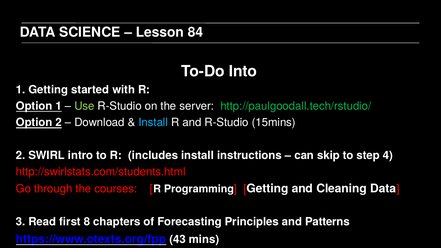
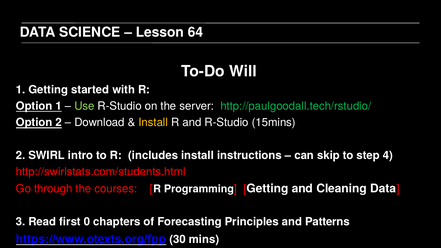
84: 84 -> 64 (195, 32)
Into: Into -> Will (243, 71)
Install colour: light blue -> yellow (153, 122)
8: 8 -> 0 (87, 221)
43: 43 -> 30 (178, 239)
